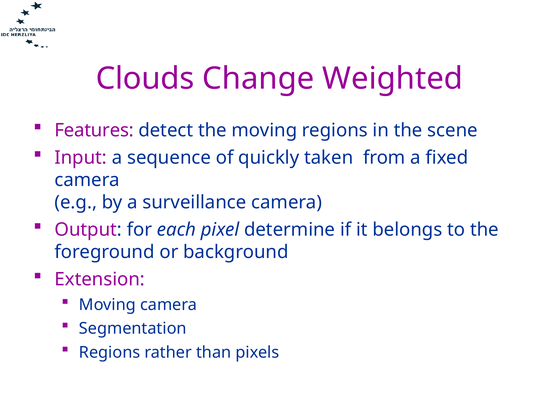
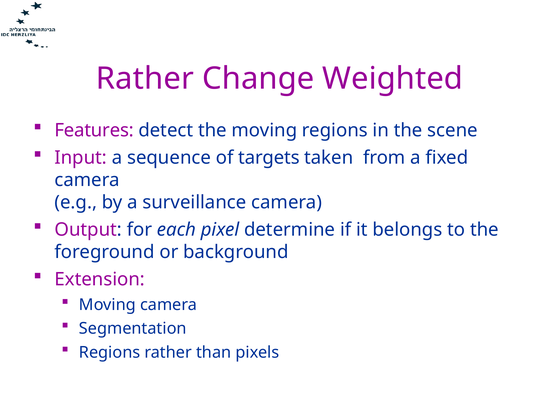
Clouds: Clouds -> Rather (145, 79)
quickly: quickly -> targets (269, 158)
